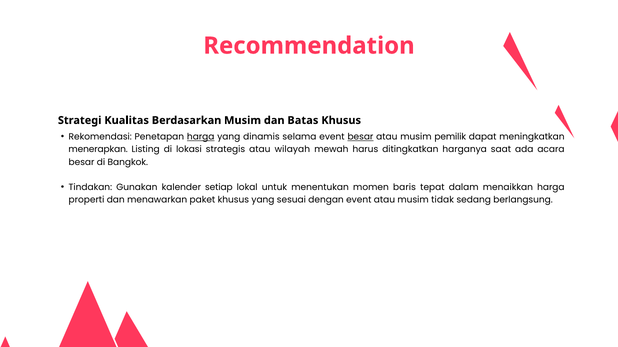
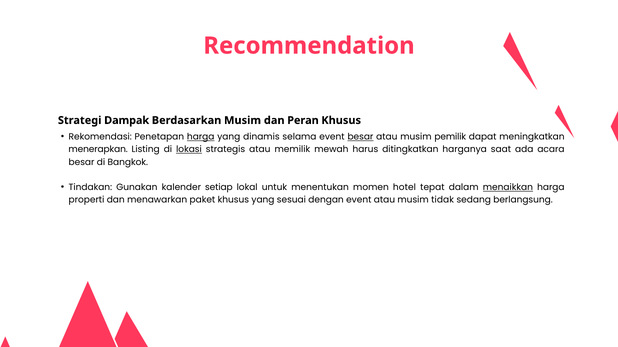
Kualitas: Kualitas -> Dampak (127, 121)
Batas: Batas -> Peran (303, 121)
lokasi underline: none -> present (189, 150)
wilayah: wilayah -> memilik (292, 150)
baris: baris -> hotel (404, 188)
menaikkan underline: none -> present (508, 188)
